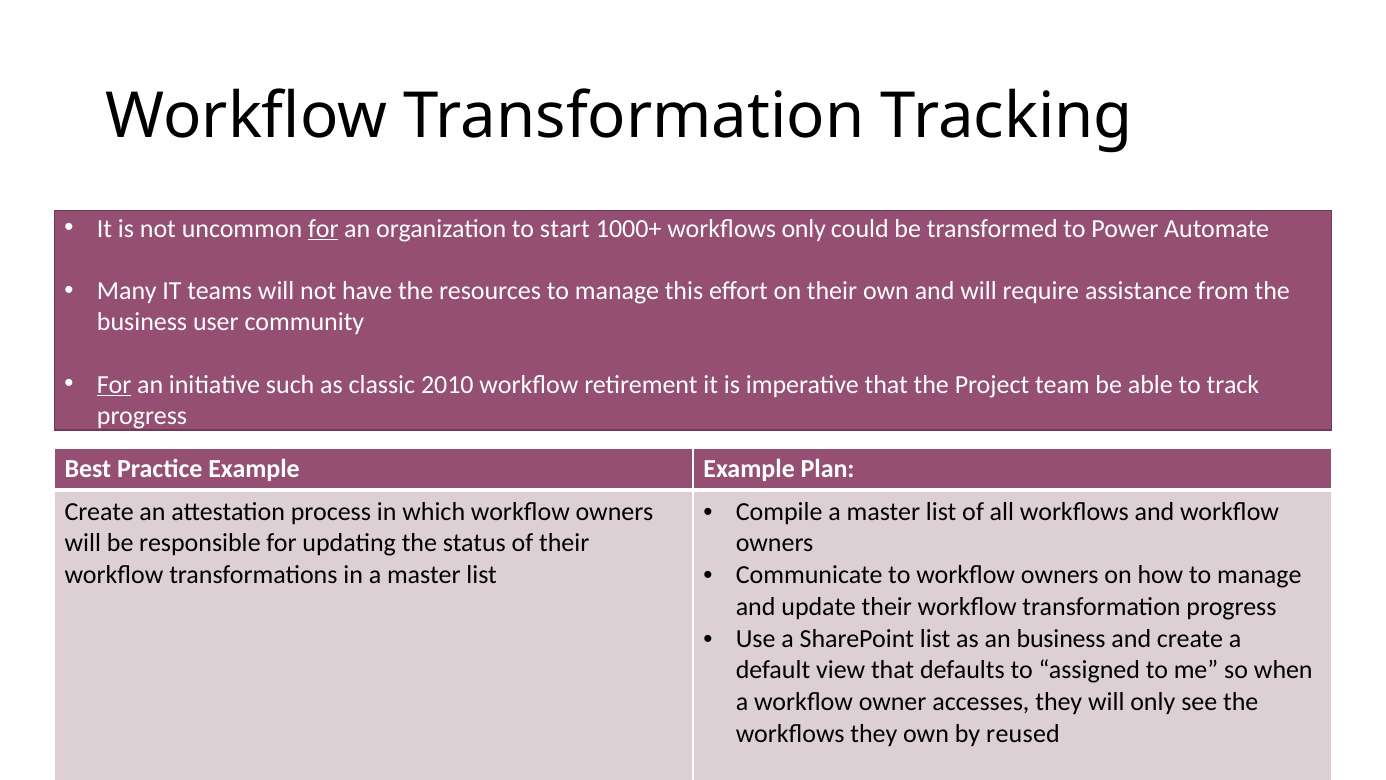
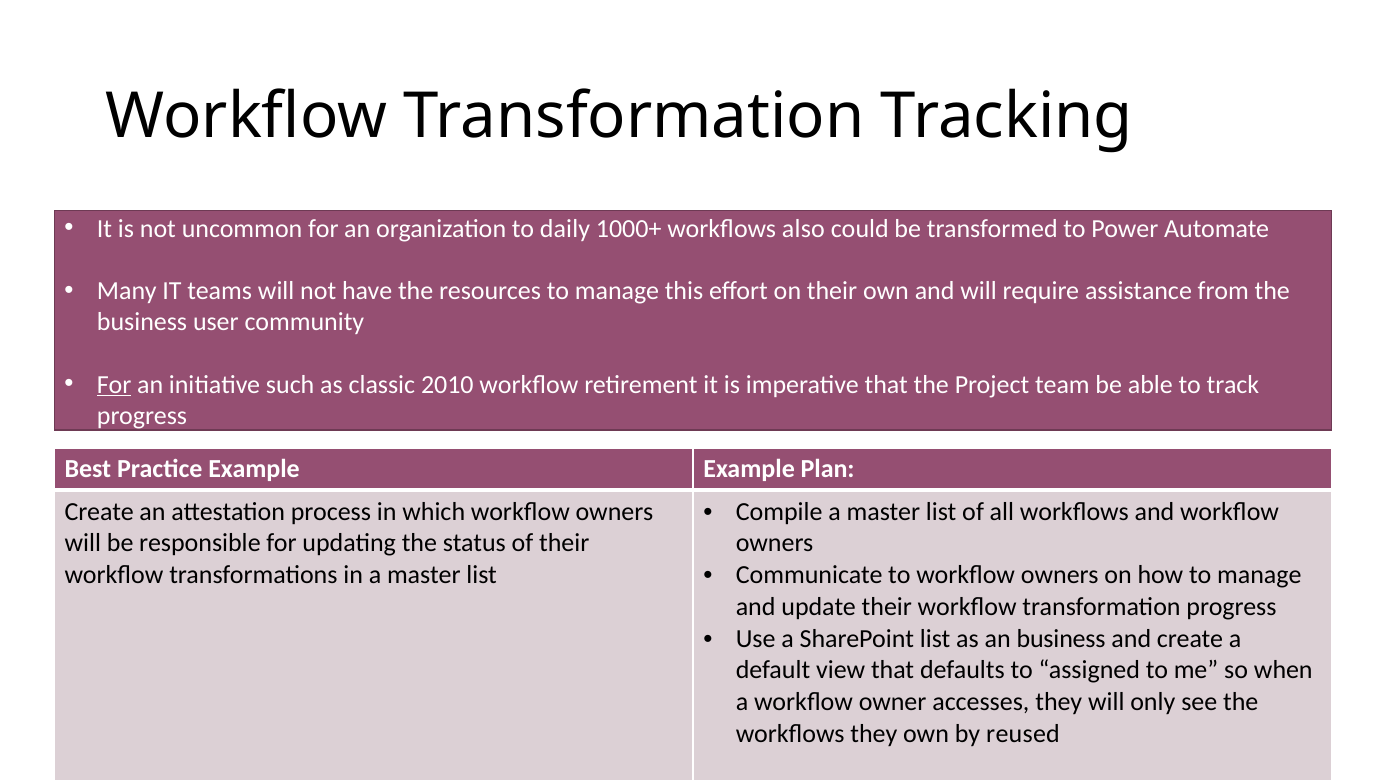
for underline: present -> none (323, 228)
start: start -> daily (565, 228)
workflows only: only -> also (803, 228)
